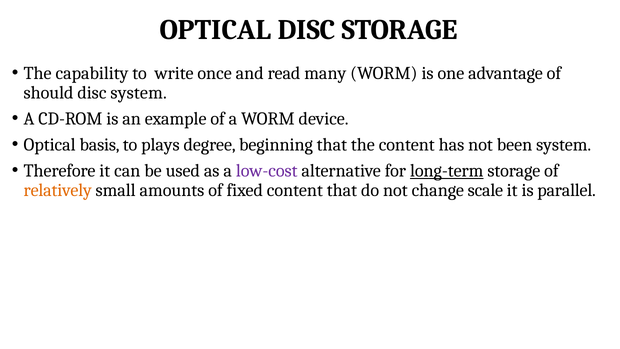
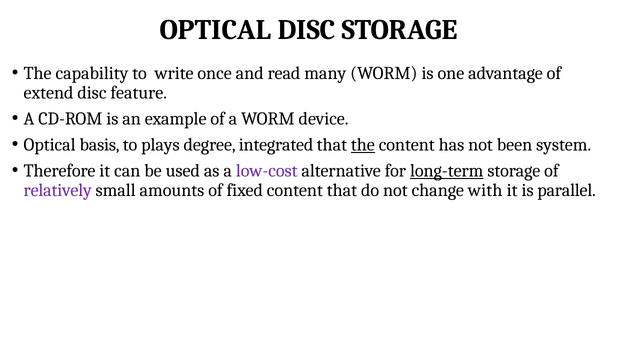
should: should -> extend (49, 93)
disc system: system -> feature (139, 93)
beginning: beginning -> integrated (276, 145)
the underline: none -> present (363, 145)
relatively colour: orange -> purple (58, 190)
scale: scale -> with (485, 190)
